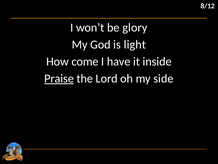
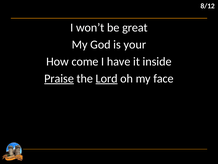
glory: glory -> great (135, 27)
light: light -> your (135, 44)
Lord underline: none -> present (107, 78)
side: side -> face (163, 78)
